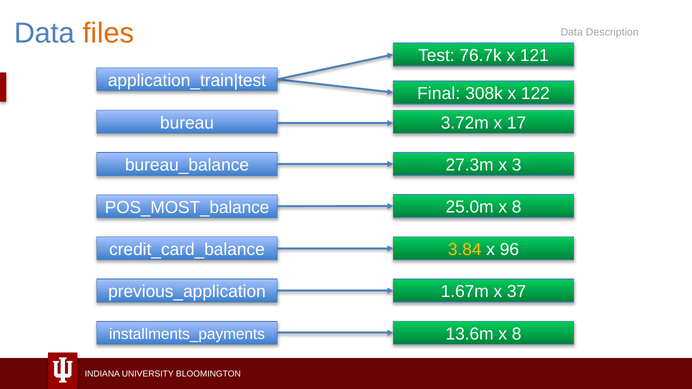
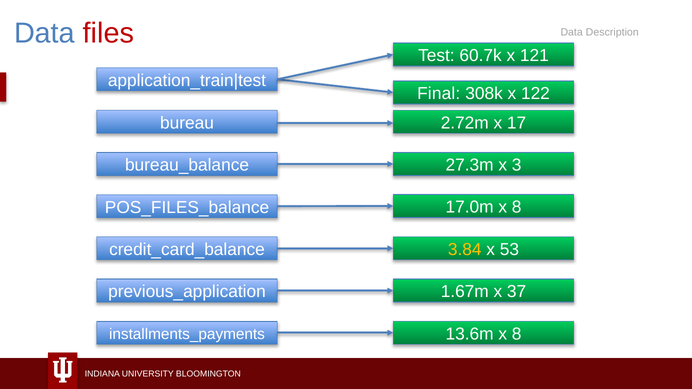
files colour: orange -> red (109, 33)
76.7k: 76.7k -> 60.7k (481, 56)
3.72m: 3.72m -> 2.72m (465, 123)
25.0m: 25.0m -> 17.0m (470, 207)
POS_MOST_balance: POS_MOST_balance -> POS_FILES_balance (187, 208)
96: 96 -> 53 (509, 250)
